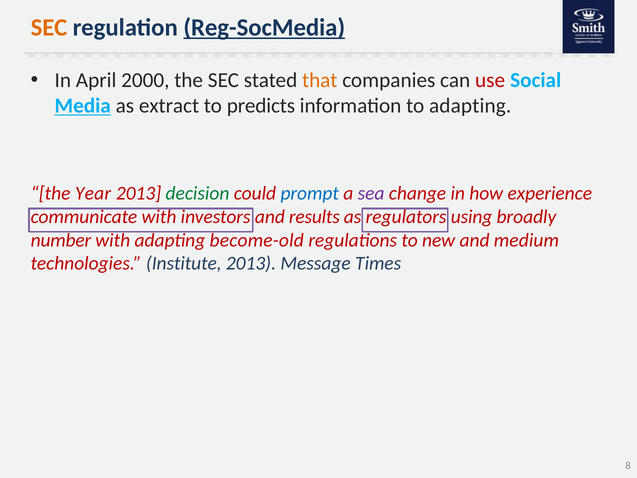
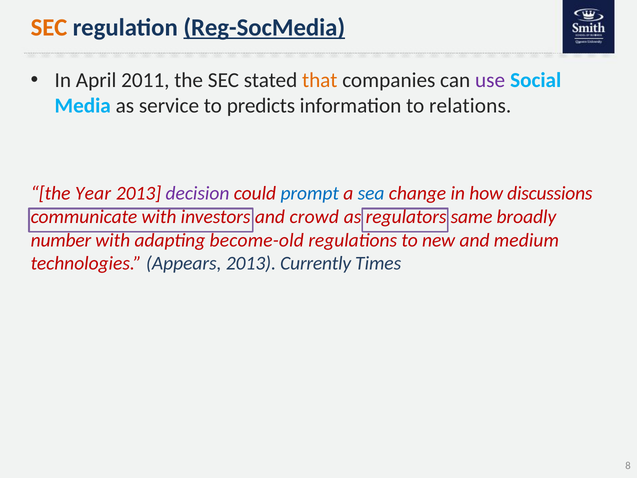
2000: 2000 -> 2011 (145, 80)
use colour: red -> purple (490, 80)
Media underline: present -> none (83, 106)
extract: extract -> service (169, 106)
to adapting: adapting -> relations (470, 106)
decision colour: green -> purple (198, 193)
sea colour: purple -> blue (371, 193)
experience: experience -> discussions (550, 193)
results: results -> crowd (314, 217)
using: using -> same (472, 217)
Institute: Institute -> Appears (184, 263)
Message: Message -> Currently (316, 263)
